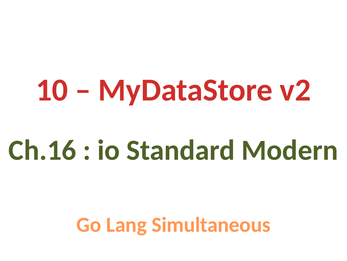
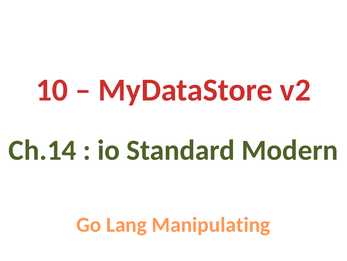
Ch.16: Ch.16 -> Ch.14 (42, 150)
Simultaneous: Simultaneous -> Manipulating (211, 224)
